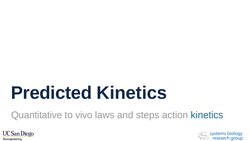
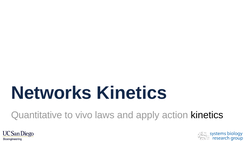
Predicted: Predicted -> Networks (51, 93)
steps: steps -> apply (148, 115)
kinetics colour: blue -> black (207, 115)
